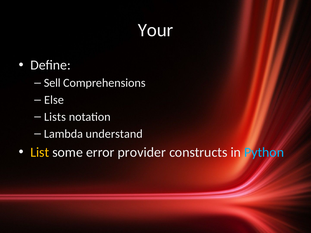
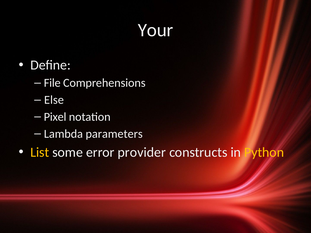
Sell: Sell -> File (52, 83)
Lists: Lists -> Pixel (55, 117)
understand: understand -> parameters (114, 134)
Python colour: light blue -> yellow (264, 152)
